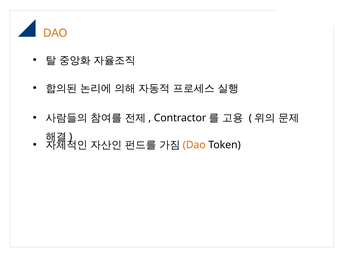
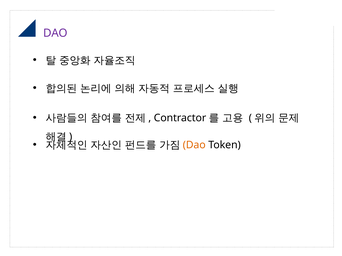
DAO colour: orange -> purple (55, 33)
